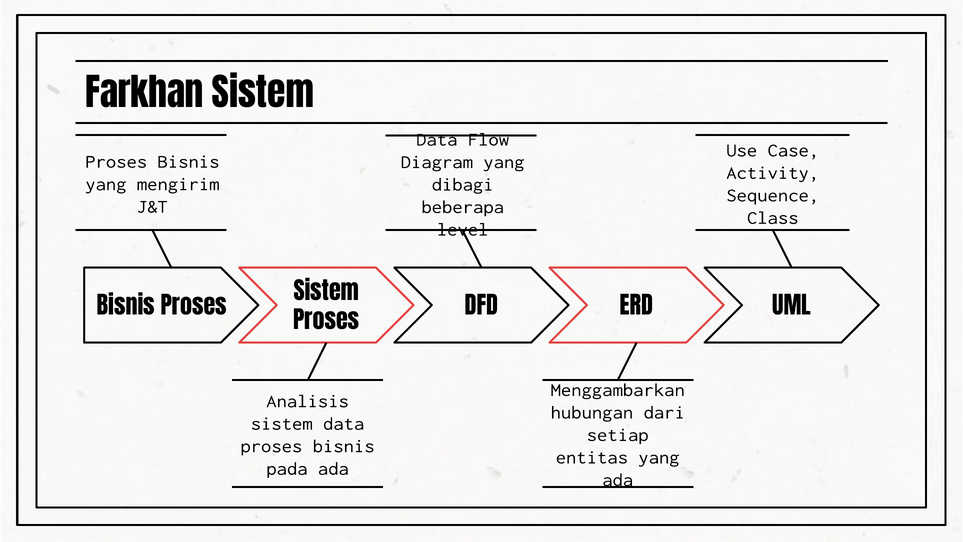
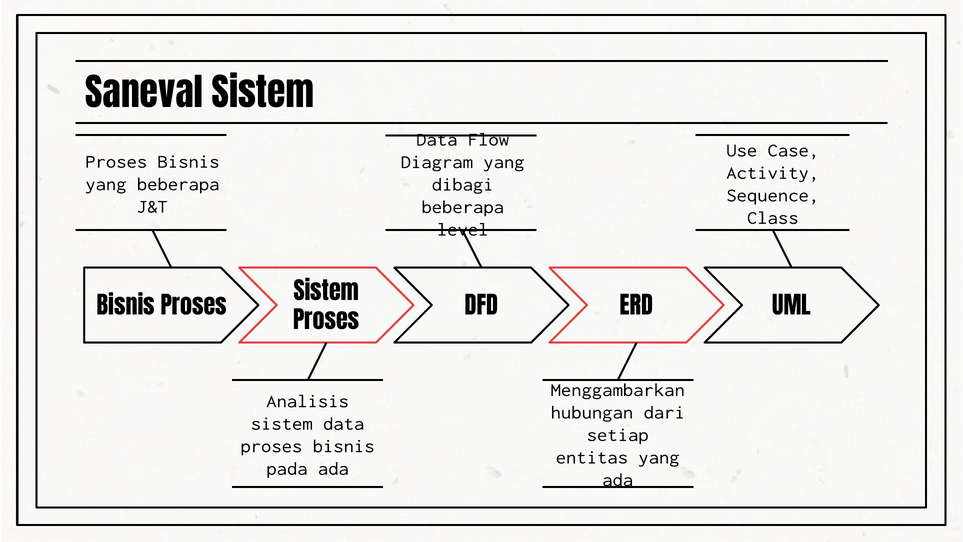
Farkhan: Farkhan -> Saneval (144, 95)
yang mengirim: mengirim -> beberapa (178, 184)
